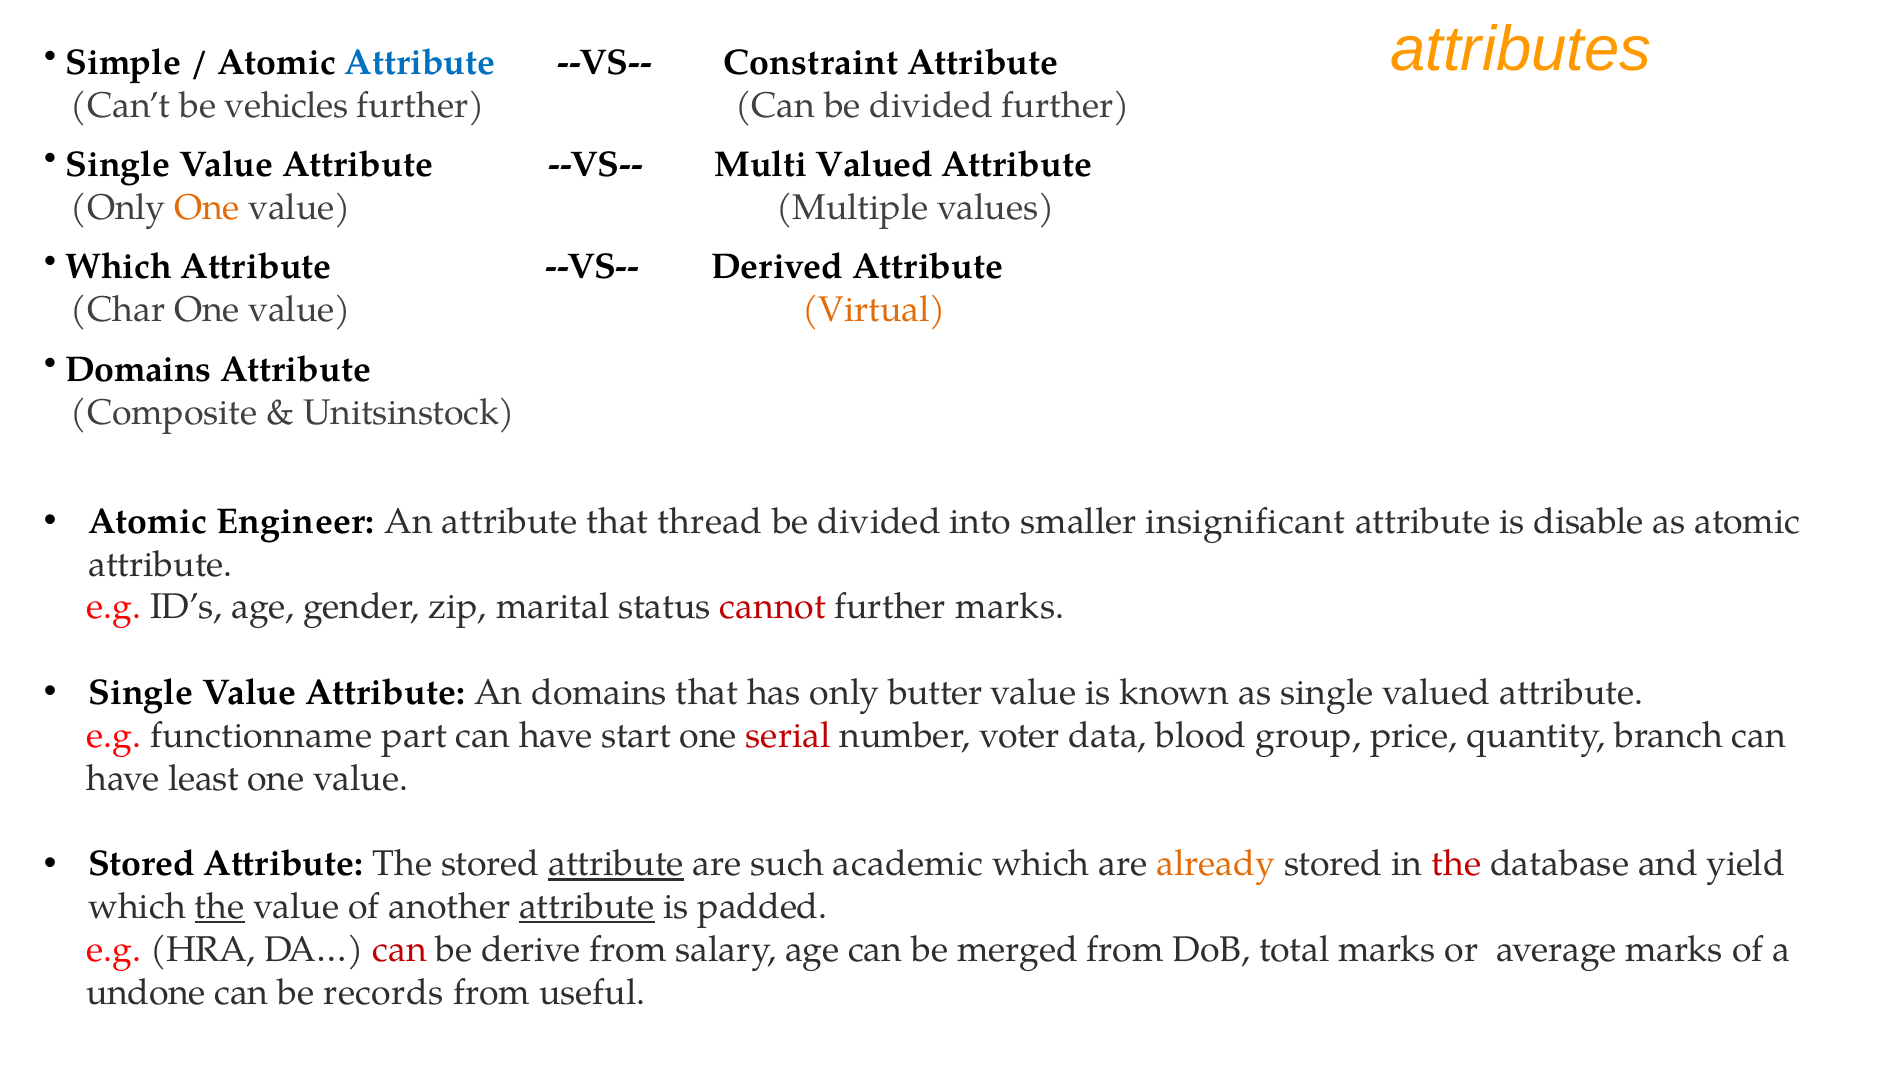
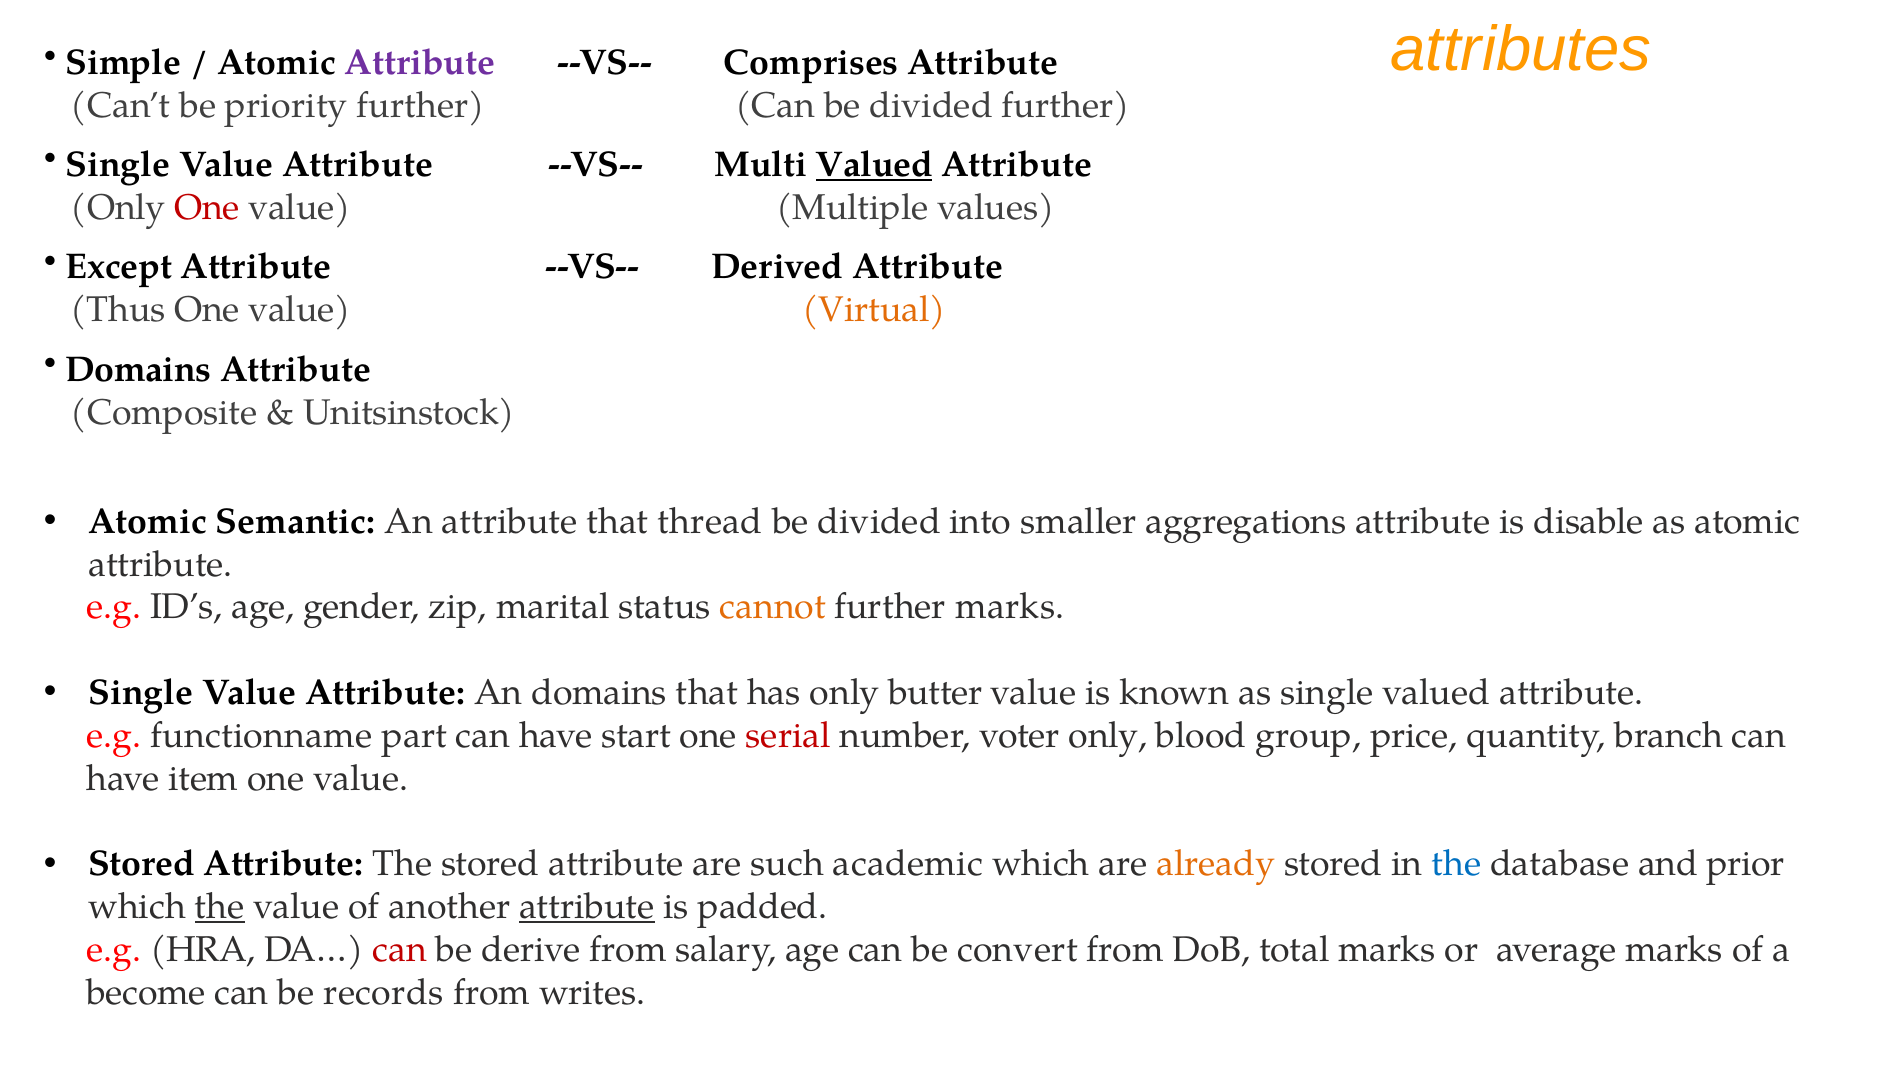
Attribute colour: blue -> purple (420, 62)
Constraint: Constraint -> Comprises (811, 62)
vehicles: vehicles -> priority (286, 105)
Valued underline: none -> present (874, 165)
One colour: orange -> red (207, 208)
Which: Which -> Except (119, 267)
Char: Char -> Thus (118, 310)
Engineer: Engineer -> Semantic (296, 521)
insignificant: insignificant -> aggregations (1246, 521)
cannot colour: red -> orange (773, 607)
voter data: data -> only (1108, 736)
least: least -> item (204, 778)
attribute underline: present -> none (616, 864)
the colour: red -> blue (1456, 864)
yield: yield -> prior (1746, 864)
merged: merged -> convert (1017, 950)
undone: undone -> become (146, 993)
useful: useful -> writes (592, 993)
